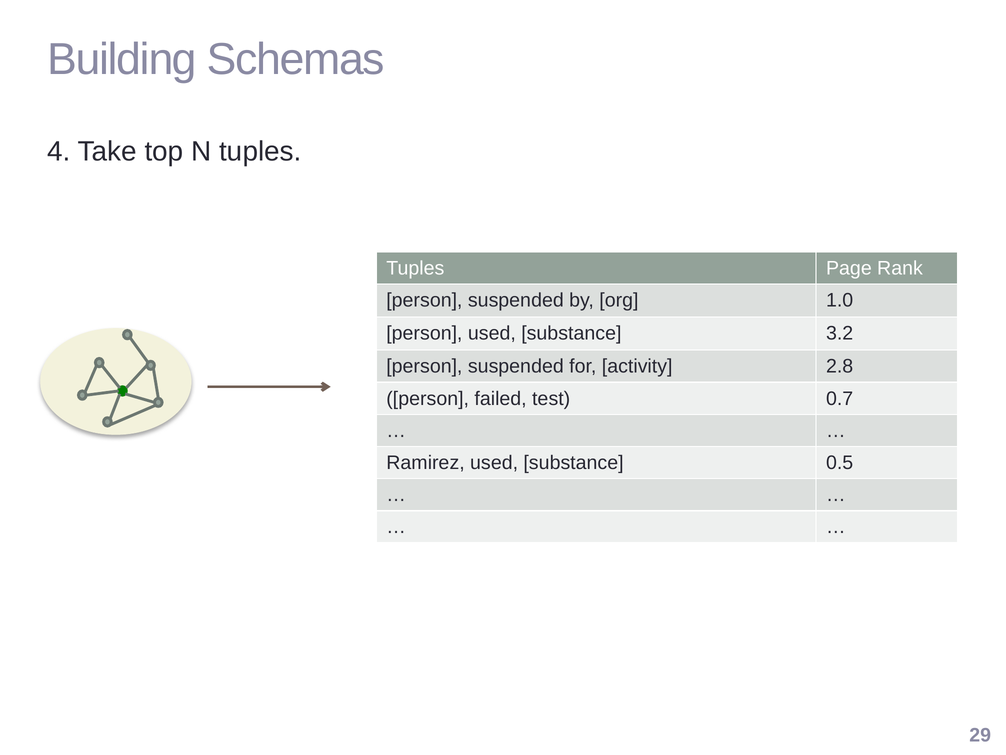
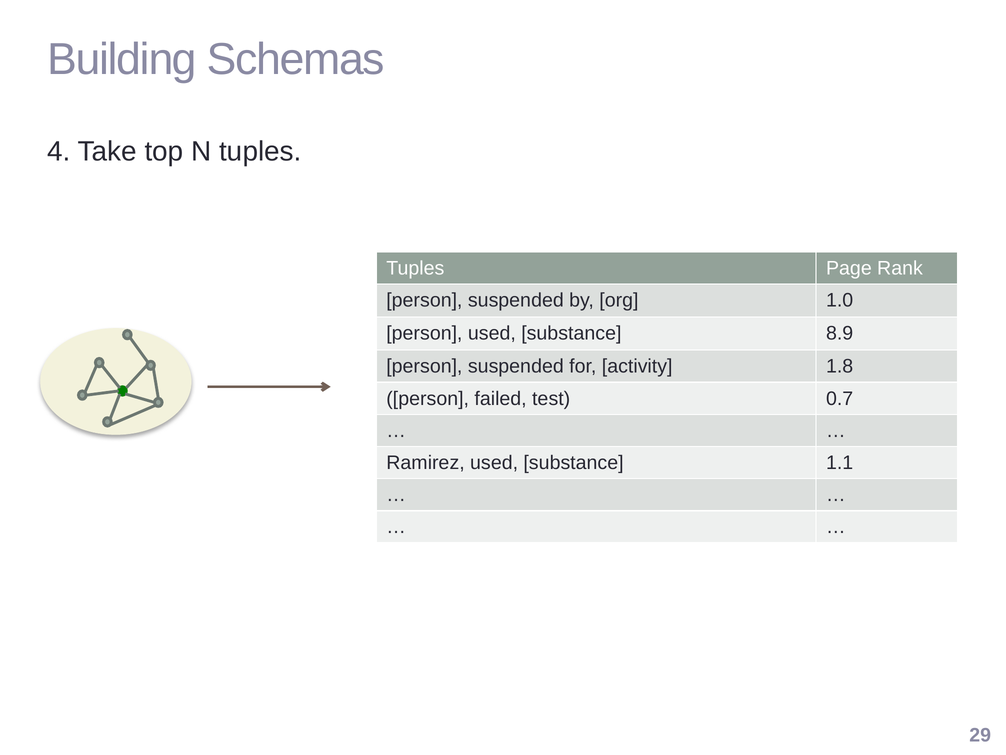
3.2: 3.2 -> 8.9 (840, 333)
2.8: 2.8 -> 1.8 (840, 366)
0.5: 0.5 -> 1.1 (840, 463)
